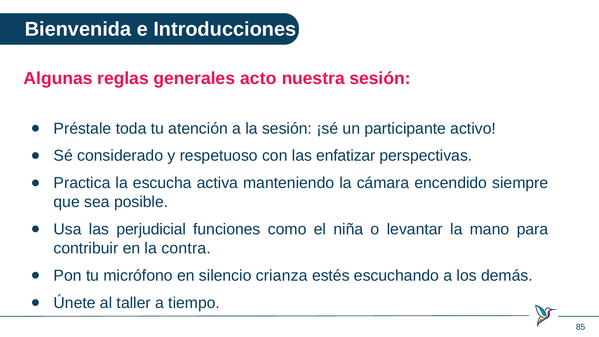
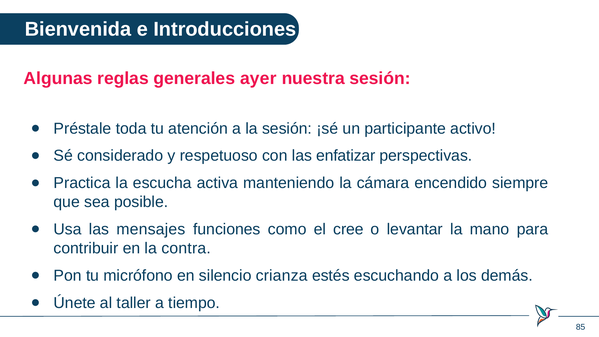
acto: acto -> ayer (258, 78)
perjudicial: perjudicial -> mensajes (151, 229)
niña: niña -> cree (348, 229)
